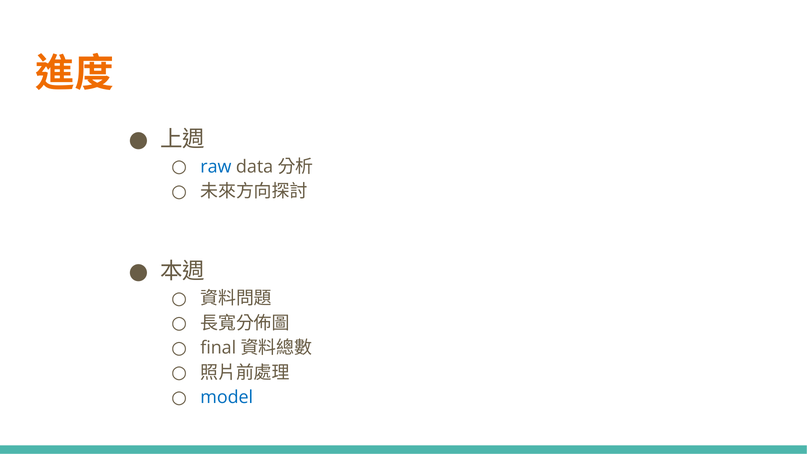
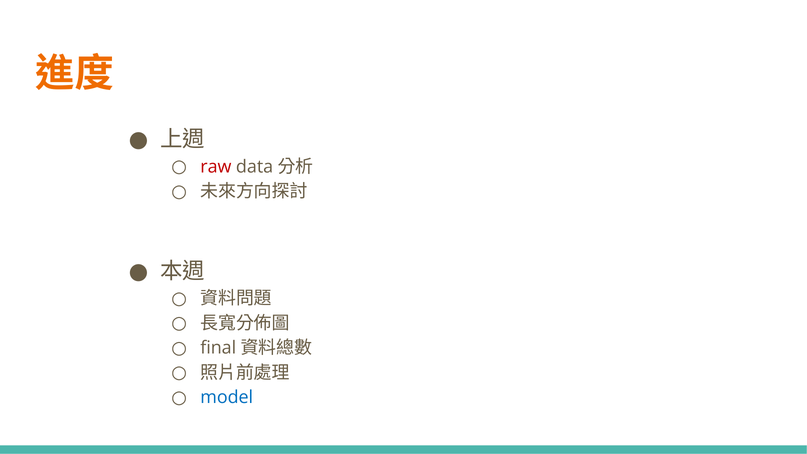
raw colour: blue -> red (216, 167)
